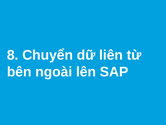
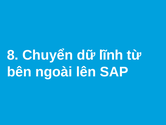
liên: liên -> lĩnh (111, 55)
